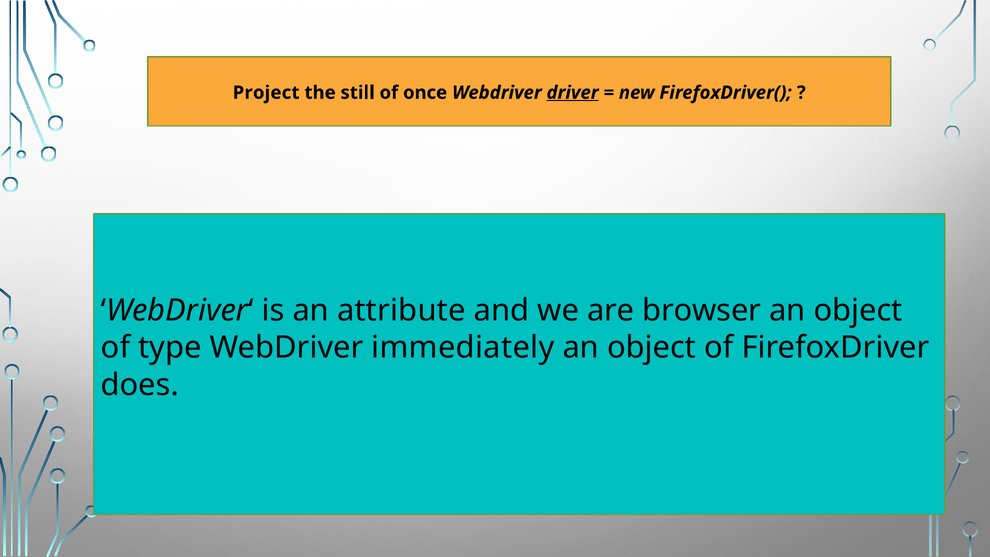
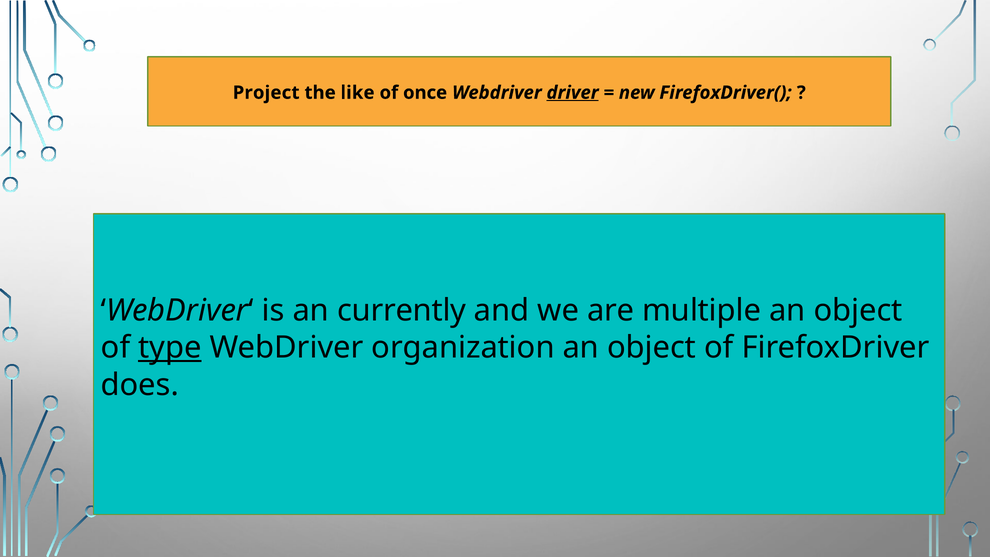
still: still -> like (358, 93)
attribute: attribute -> currently (402, 310)
browser: browser -> multiple (702, 310)
type underline: none -> present (170, 348)
immediately: immediately -> organization (463, 348)
